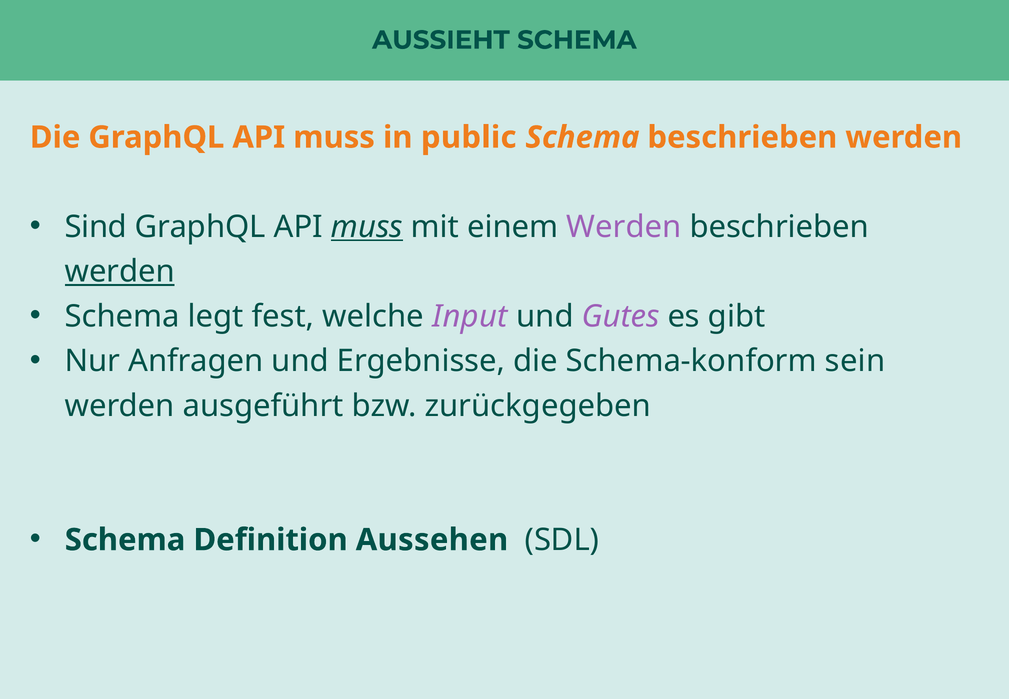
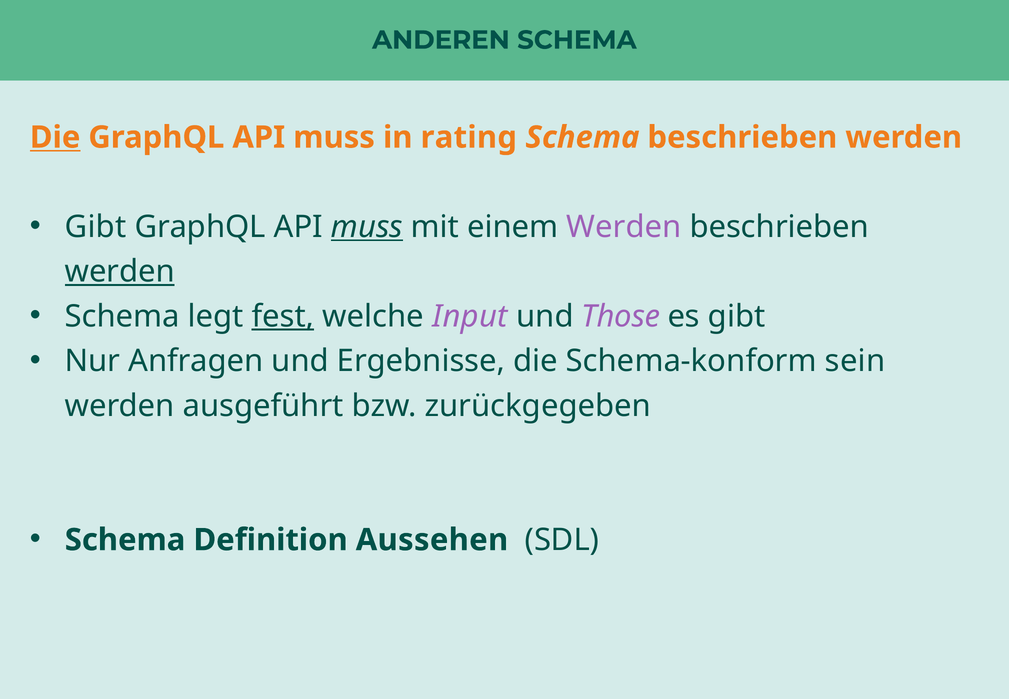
AUSSIEHT: AUSSIEHT -> ANDEREN (441, 40)
Die underline: none -> present (55, 137)
public: public -> rating (469, 137)
Sind: Sind -> Gibt (96, 227)
fest underline: none -> present (283, 316)
Gutes: Gutes -> Those (621, 316)
